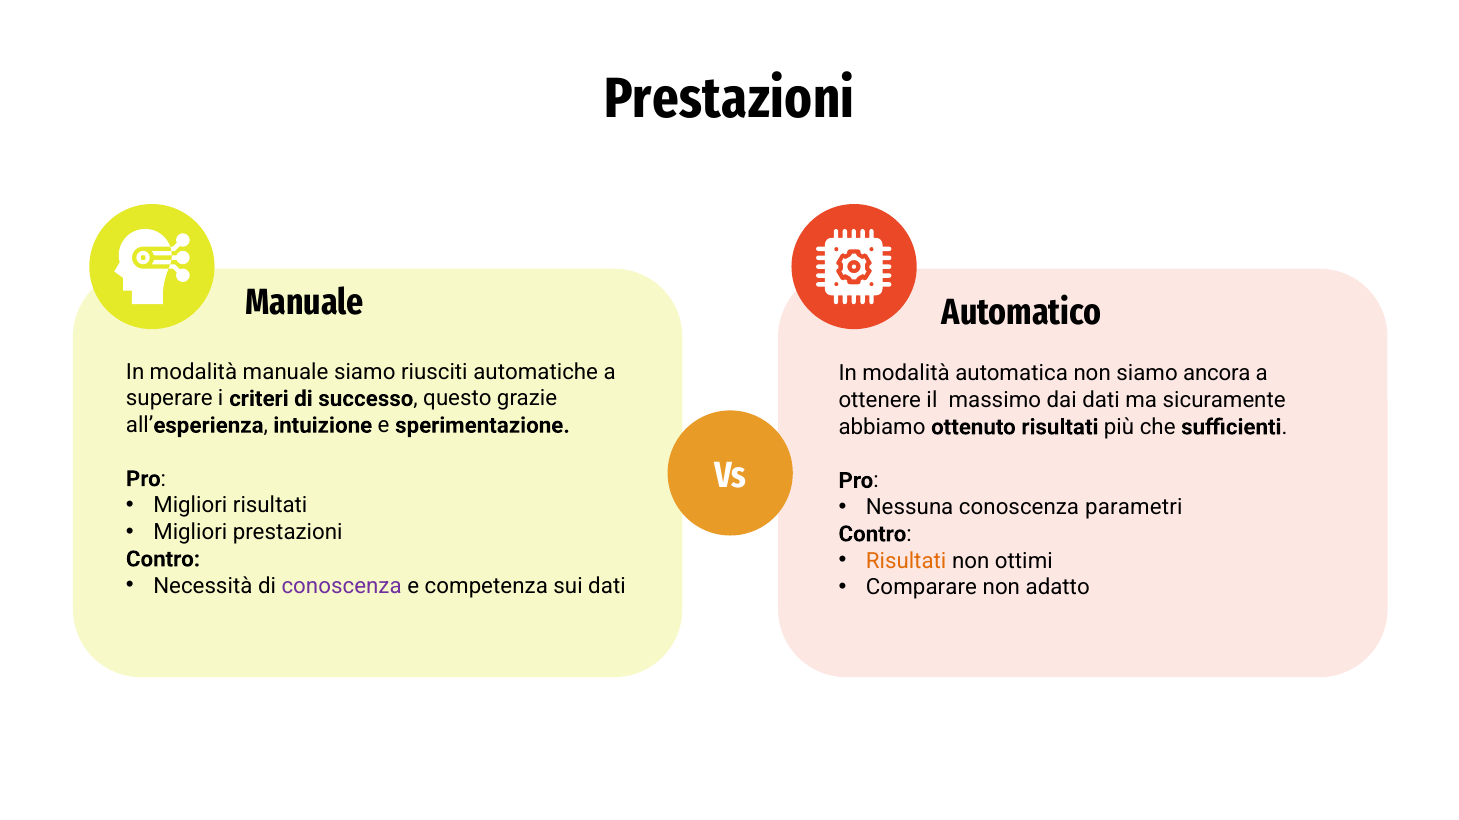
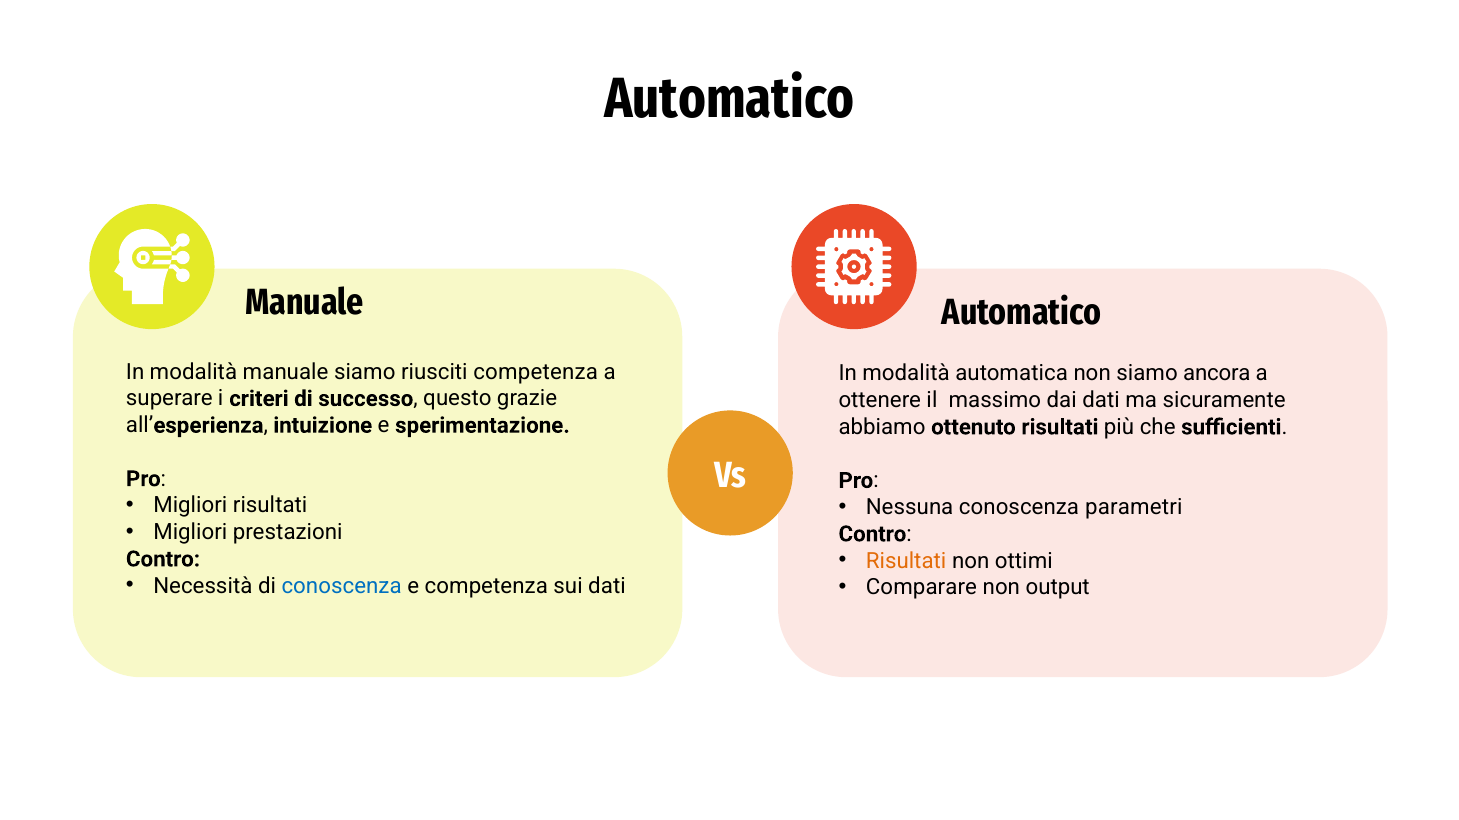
Prestazioni: Prestazioni -> Automatico (729, 99)
riusciti automatiche: automatiche -> competenza (536, 372)
conoscenza colour: purple -> blue (342, 586)
adatto: adatto -> output (1058, 588)
